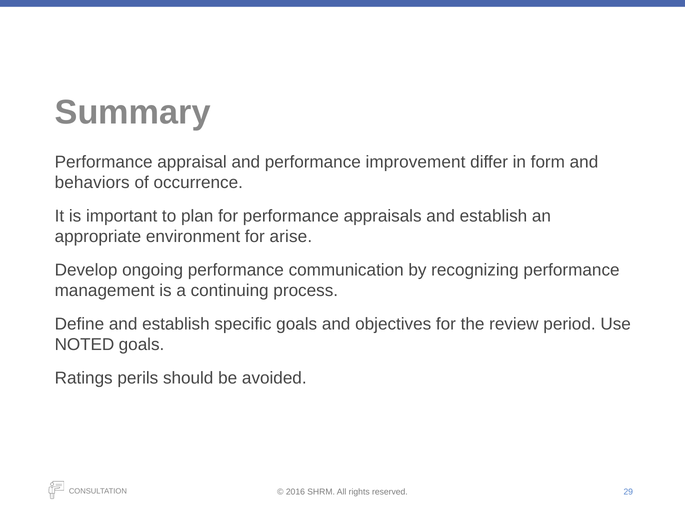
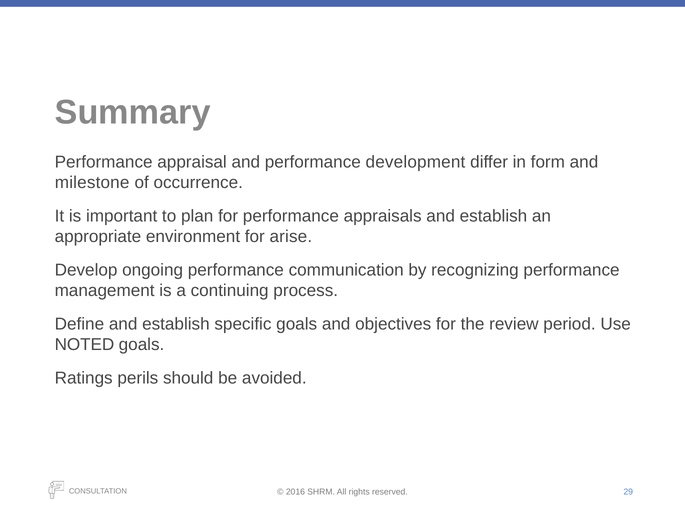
improvement: improvement -> development (415, 162)
behaviors: behaviors -> milestone (92, 183)
